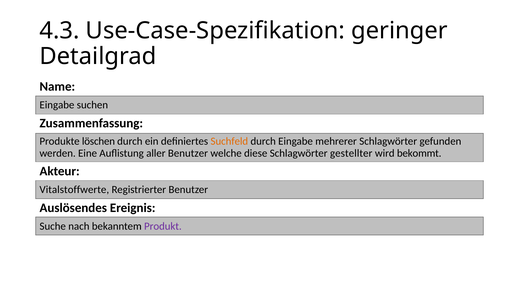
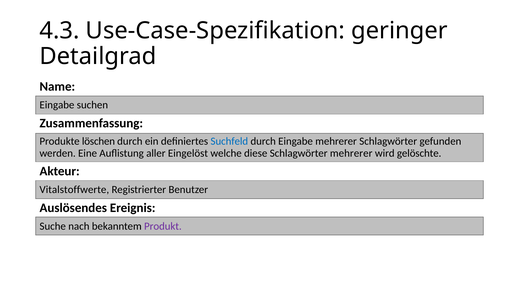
Suchfeld colour: orange -> blue (229, 141)
aller Benutzer: Benutzer -> Eingelöst (188, 153)
Schlagwörter gestellter: gestellter -> mehrerer (351, 153)
bekommt: bekommt -> gelöschte (419, 153)
